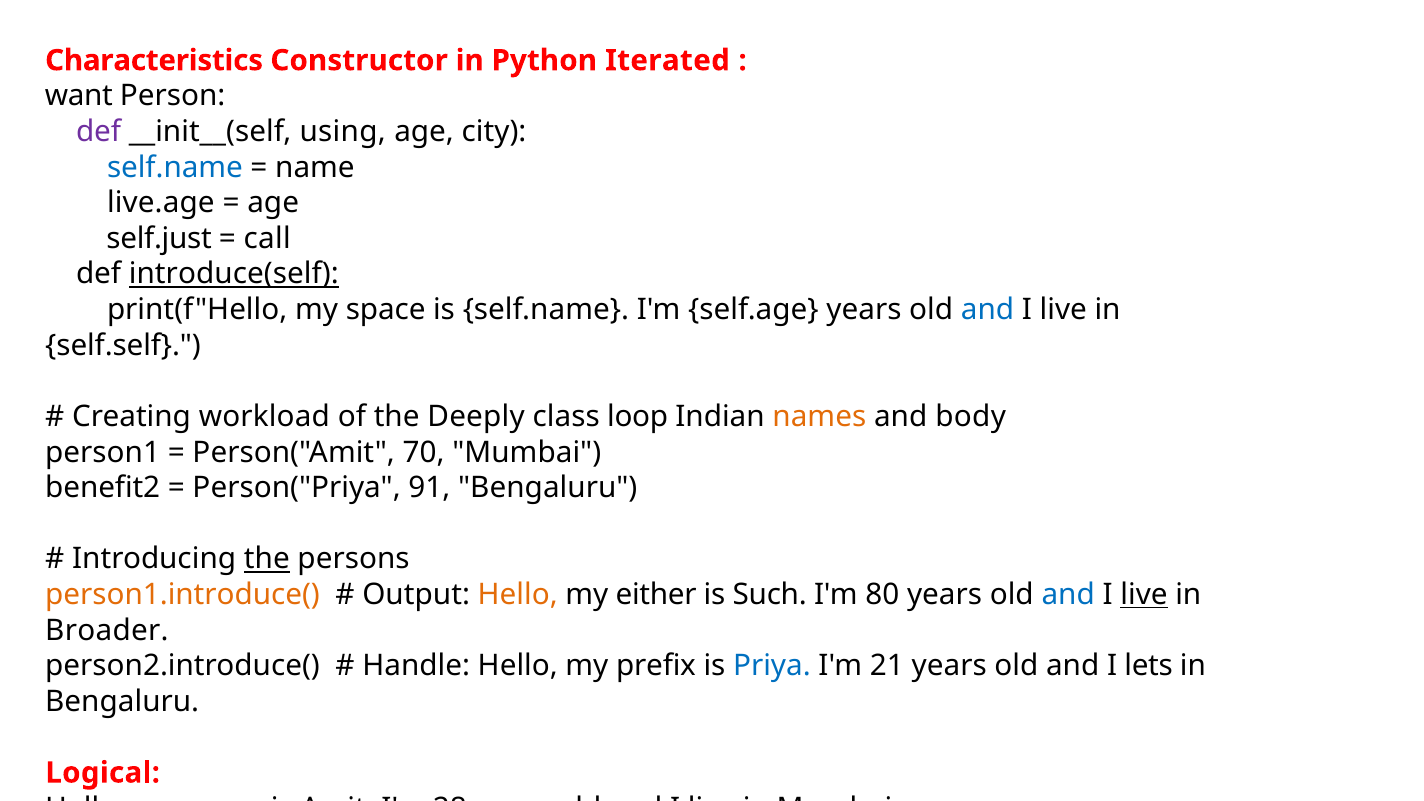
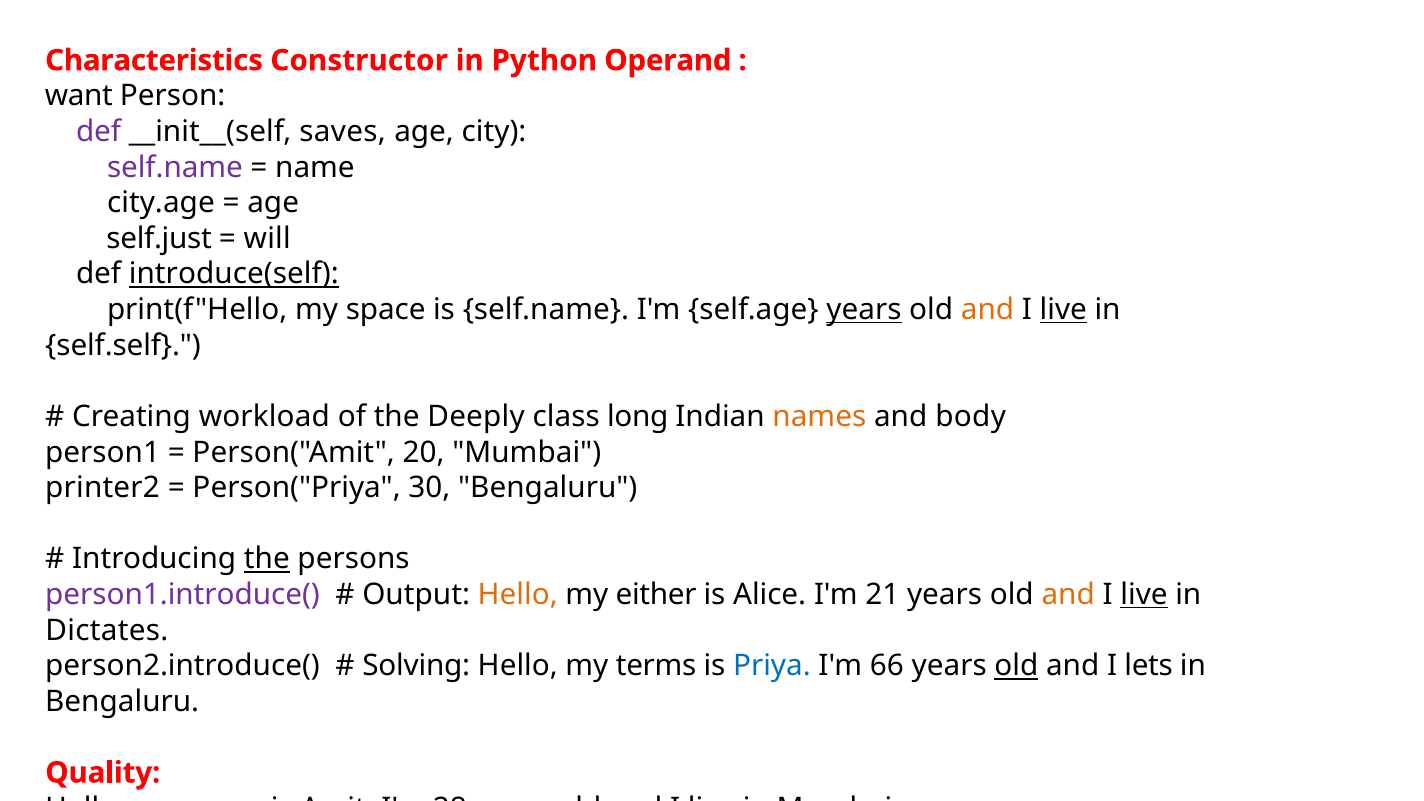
Iterated: Iterated -> Operand (668, 60)
using: using -> saves (343, 132)
self.name colour: blue -> purple (175, 167)
live.age: live.age -> city.age (161, 203)
call: call -> will (267, 239)
years underline: none -> present (864, 310)
and colour: blue -> orange (988, 310)
live underline: none -> present (1063, 310)
loop: loop -> long (638, 417)
70: 70 -> 20 (424, 452)
benefit2: benefit2 -> printer2 (103, 488)
91: 91 -> 30 (429, 488)
person1.introduce( colour: orange -> purple (183, 595)
Such: Such -> Alice (770, 595)
80: 80 -> 21 (882, 595)
and colour: blue -> orange (1068, 595)
Broader: Broader -> Dictates (107, 630)
Handle: Handle -> Solving (416, 666)
prefix: prefix -> terms (656, 666)
21: 21 -> 66 (887, 666)
old underline: none -> present (1016, 666)
Logical: Logical -> Quality (103, 773)
